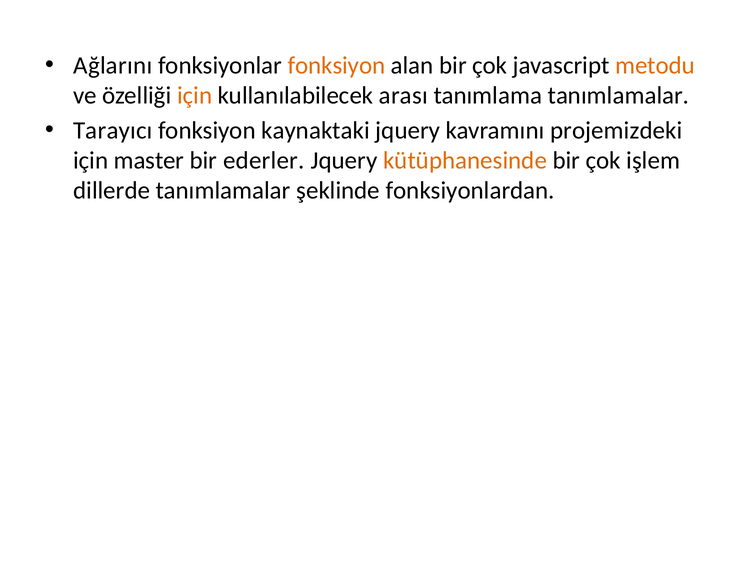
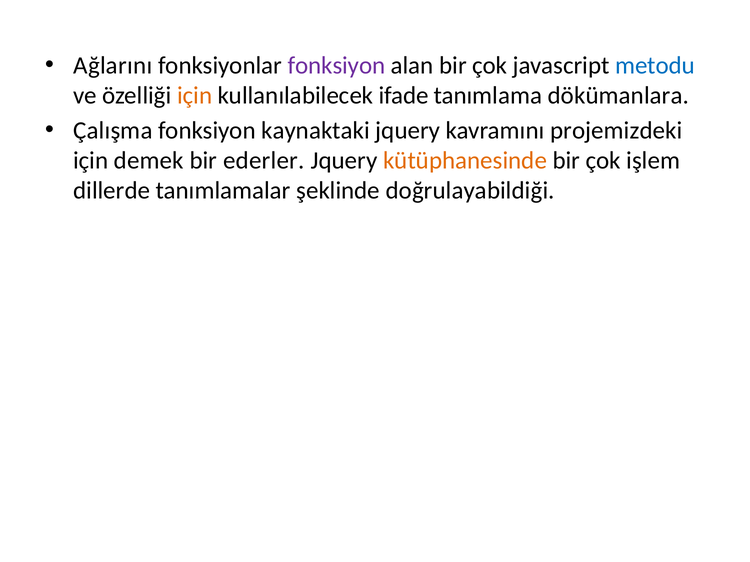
fonksiyon colour: orange -> purple (336, 66)
metodu colour: orange -> blue (655, 66)
arası: arası -> ifade (404, 96)
tanımlama tanımlamalar: tanımlamalar -> dökümanlara (618, 96)
Tarayıcı: Tarayıcı -> Çalışma (113, 130)
master: master -> demek (149, 160)
fonksiyonlardan: fonksiyonlardan -> doğrulayabildiği (470, 190)
